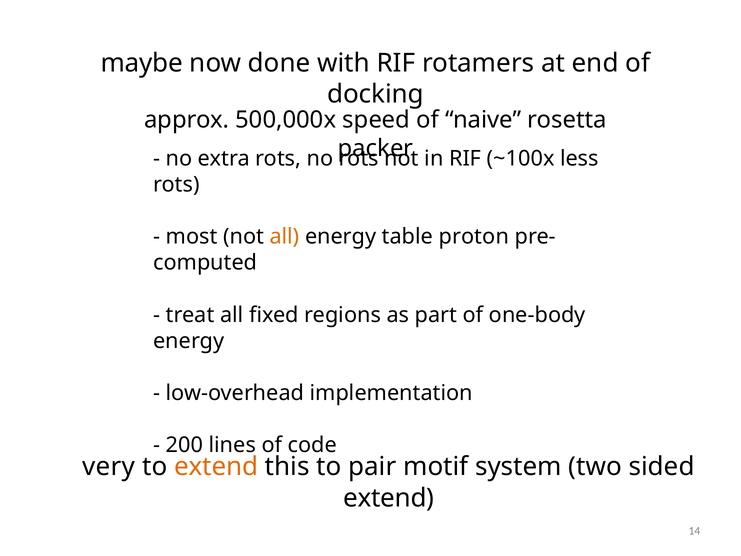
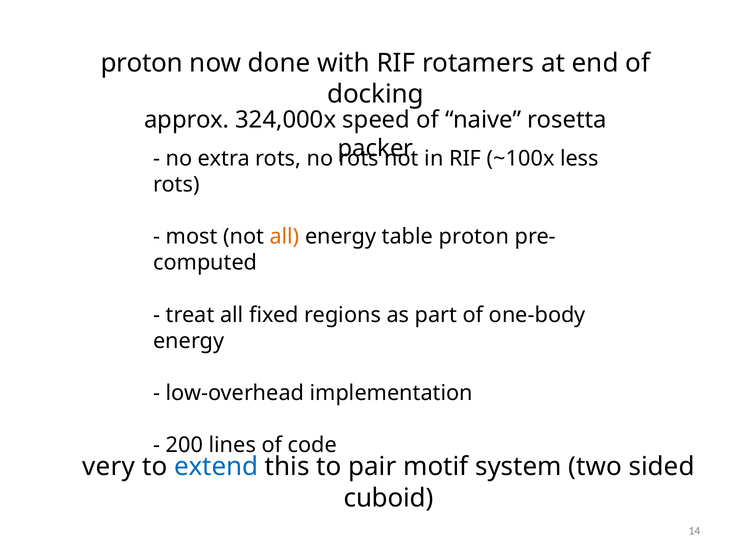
maybe: maybe -> proton (142, 63)
500,000x: 500,000x -> 324,000x (286, 120)
extend colour: orange -> blue (216, 467)
extend: extend -> cuboid (389, 498)
